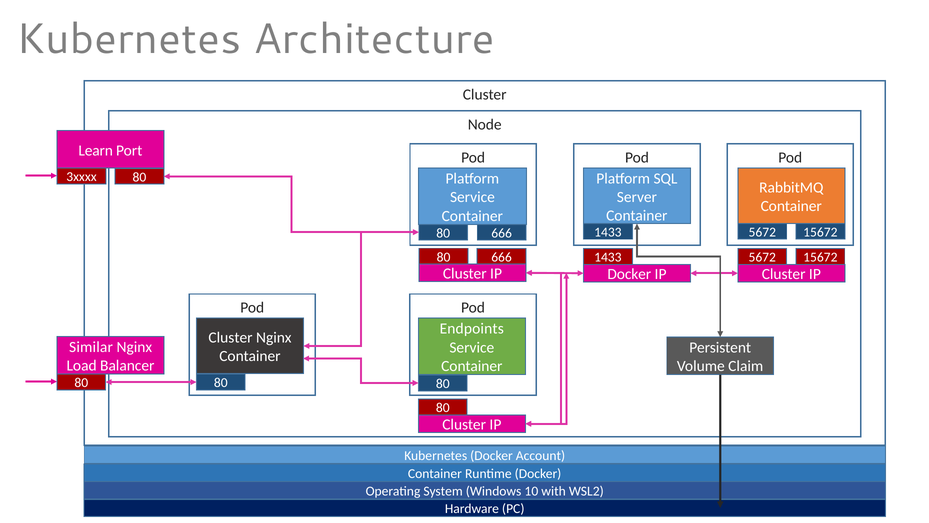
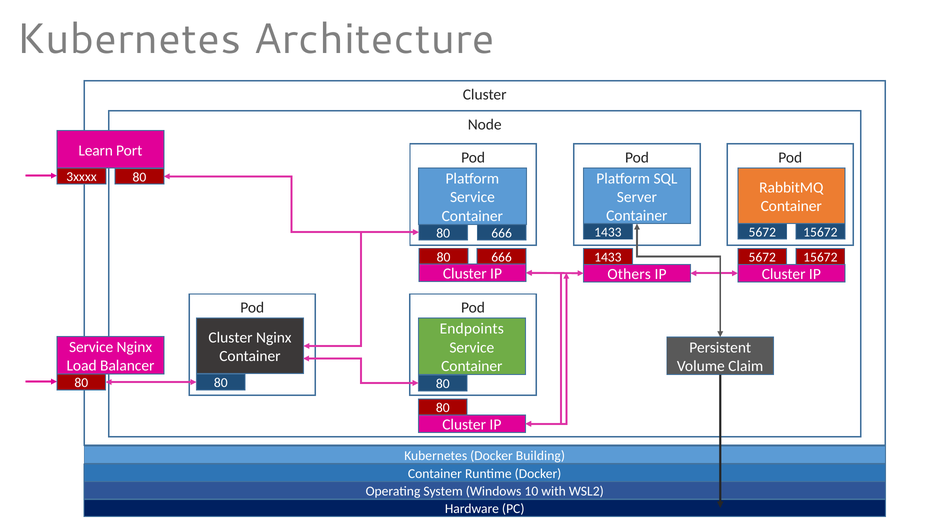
Docker: Docker -> Others (629, 274)
Similar: Similar -> Service (91, 347)
Account: Account -> Building (540, 455)
